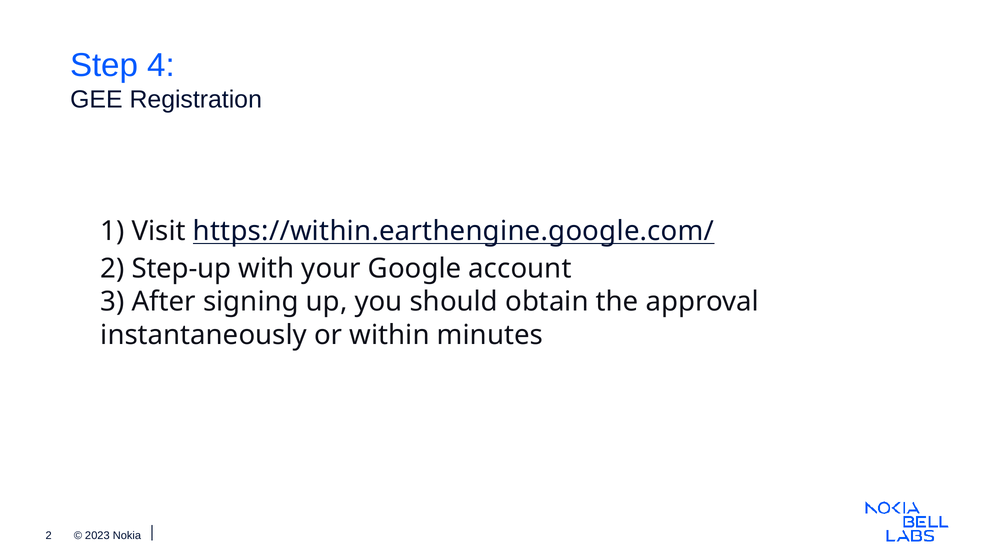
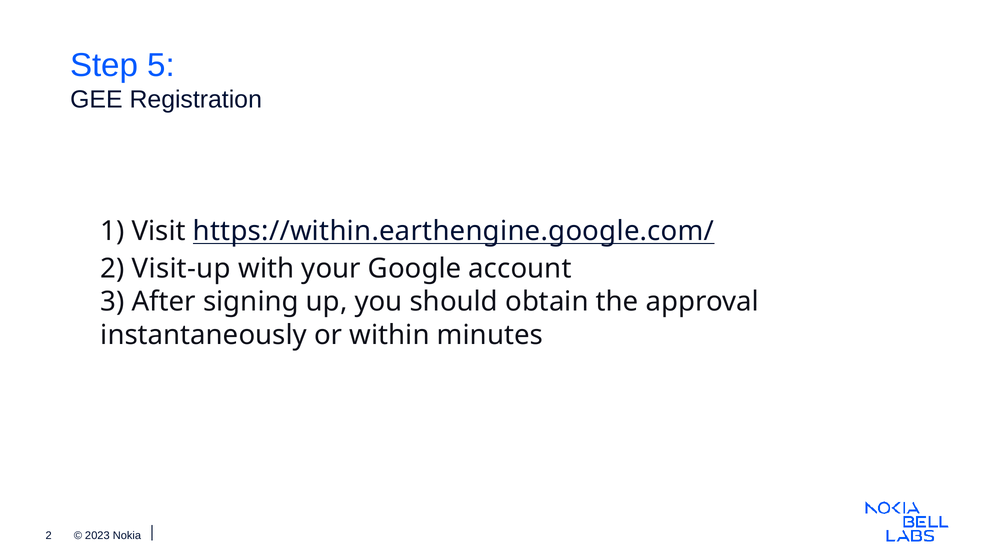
4: 4 -> 5 (161, 65)
Step-up: Step-up -> Visit-up (181, 269)
